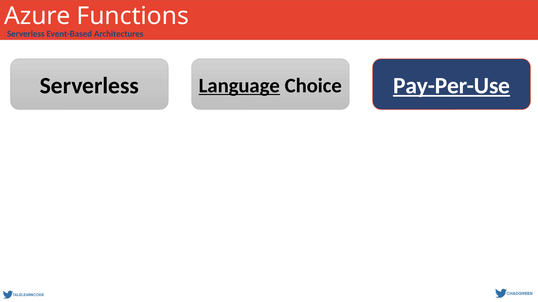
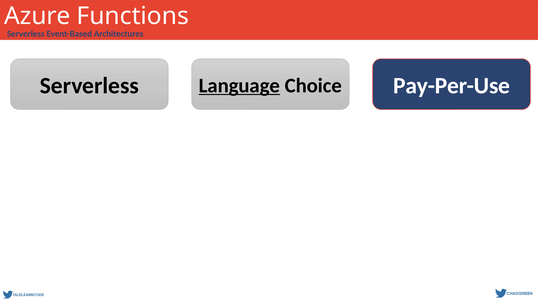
Pay-Per-Use underline: present -> none (452, 86)
